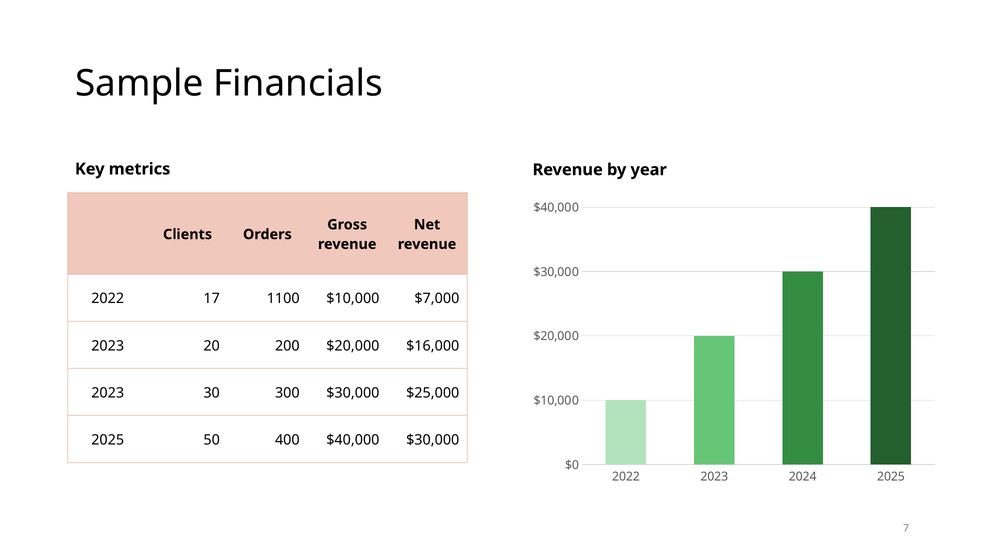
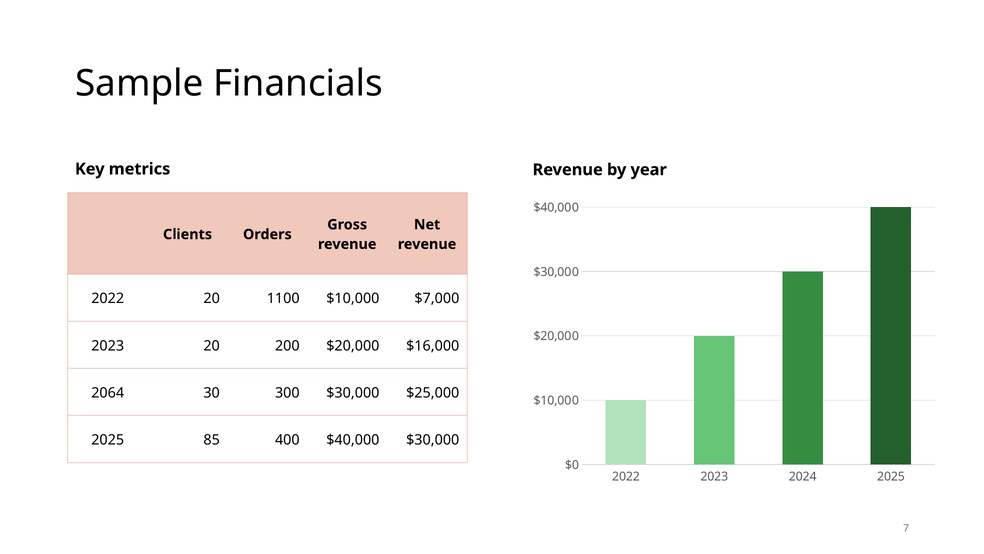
2022 17: 17 -> 20 (212, 298)
2023: 2023 -> 2064 (108, 392)
50: 50 -> 85 (212, 439)
